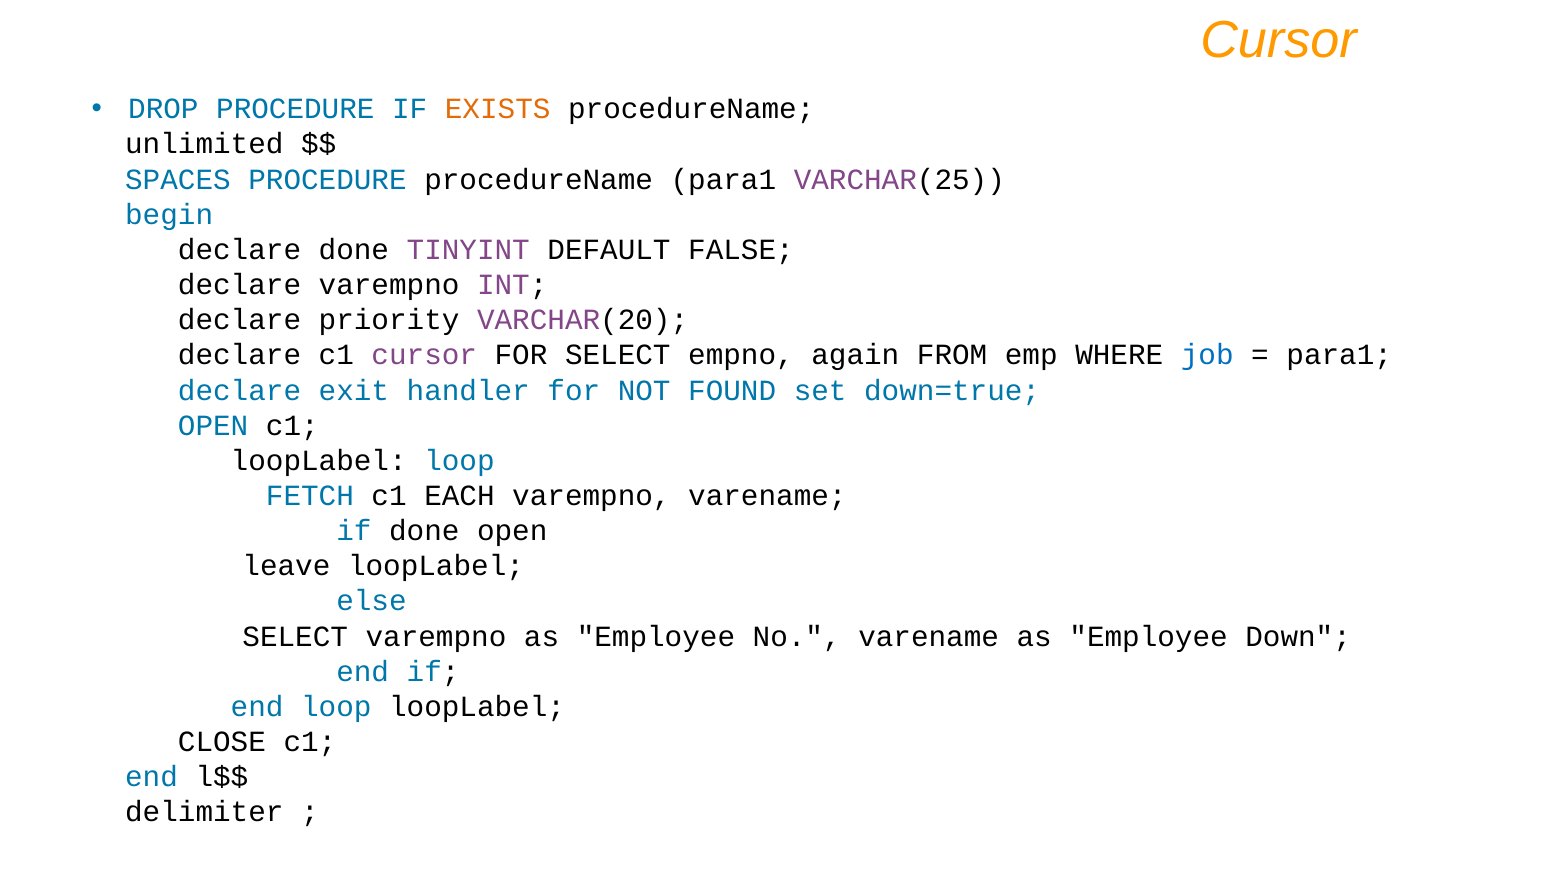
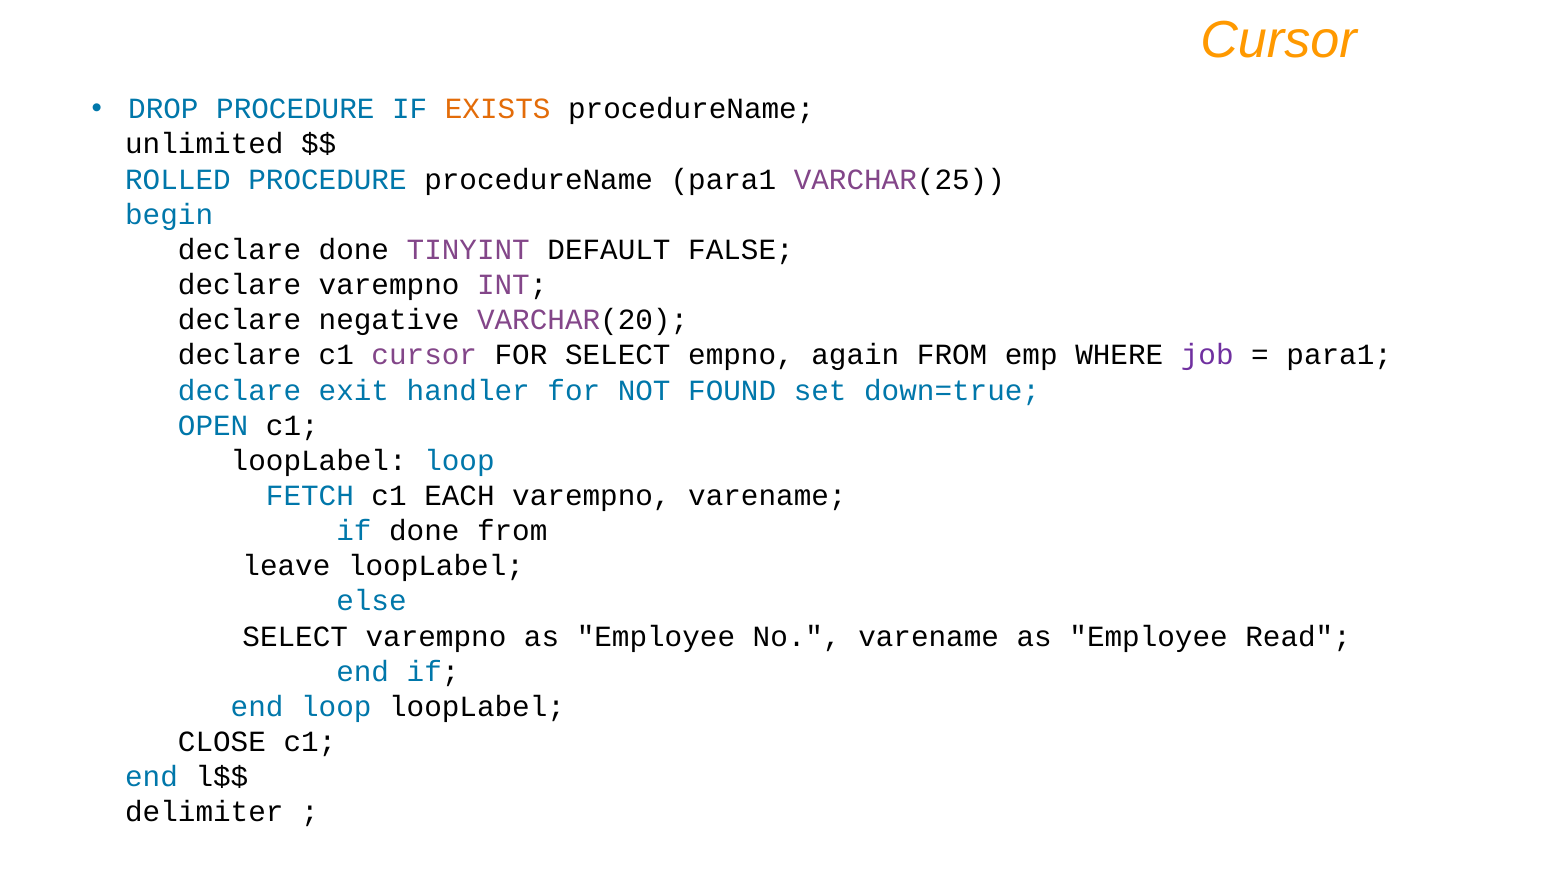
SPACES: SPACES -> ROLLED (178, 180)
priority: priority -> negative (389, 320)
job colour: blue -> purple (1207, 355)
done open: open -> from (512, 531)
Down: Down -> Read (1298, 637)
